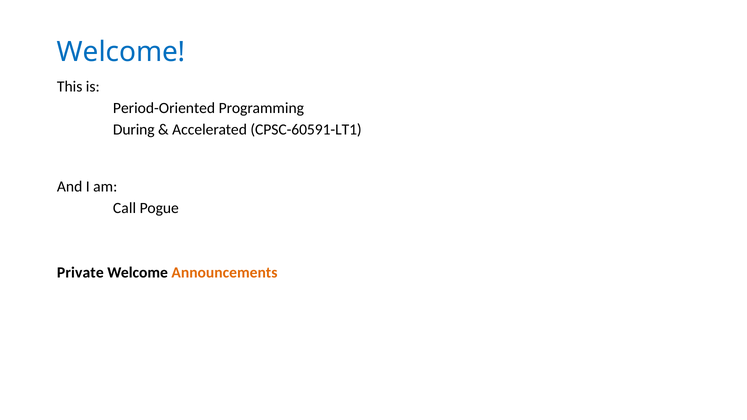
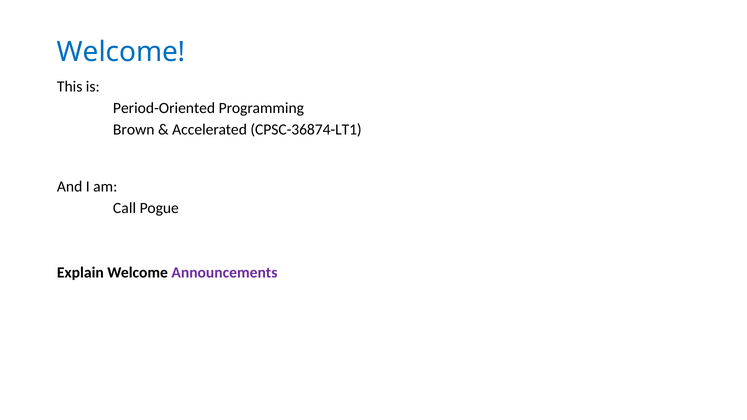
During: During -> Brown (134, 130)
CPSC-60591-LT1: CPSC-60591-LT1 -> CPSC-36874-LT1 (306, 130)
Private: Private -> Explain (80, 273)
Announcements colour: orange -> purple (224, 273)
